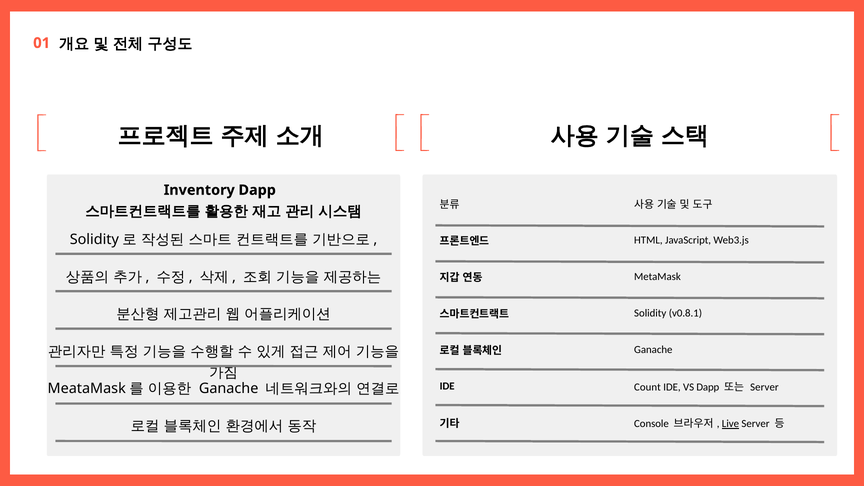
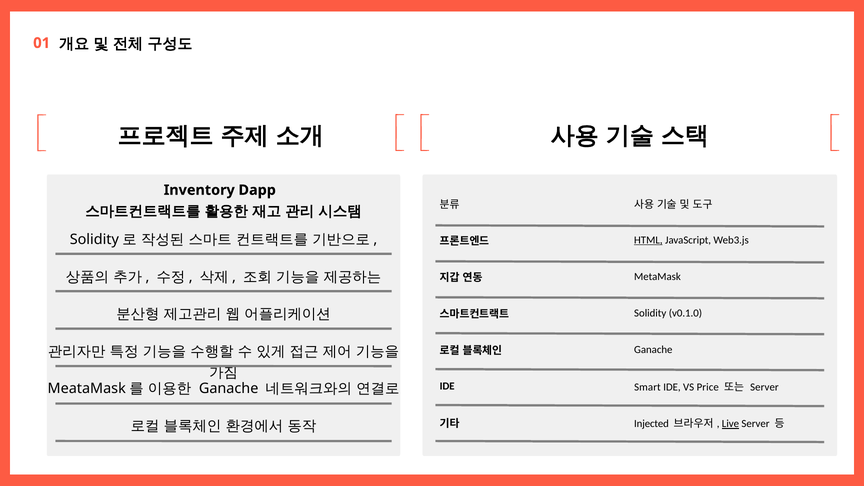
HTML underline: none -> present (648, 240)
v0.8.1: v0.8.1 -> v0.1.0 (685, 313)
Count: Count -> Smart (647, 387)
VS Dapp: Dapp -> Price (708, 387)
Console: Console -> Injected (652, 424)
